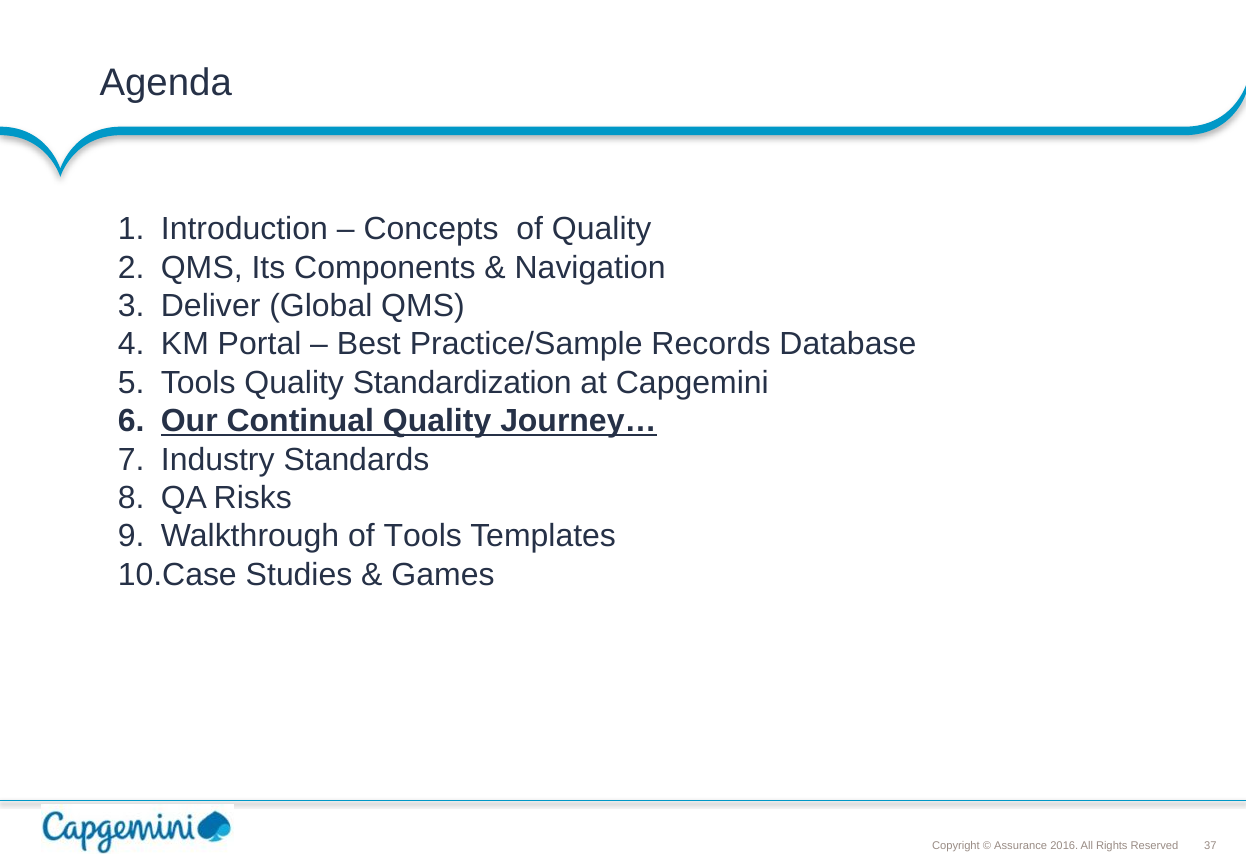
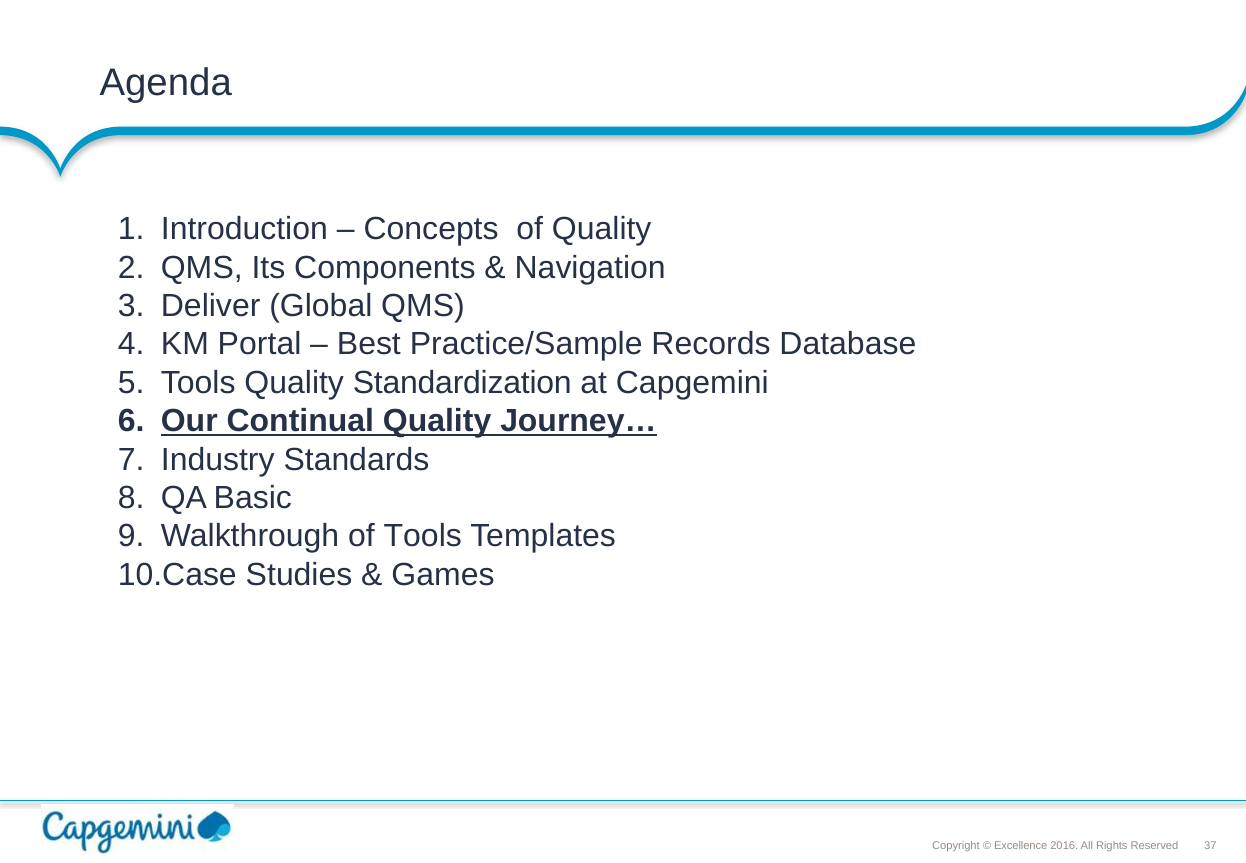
Risks: Risks -> Basic (253, 498)
Assurance: Assurance -> Excellence (1021, 846)
